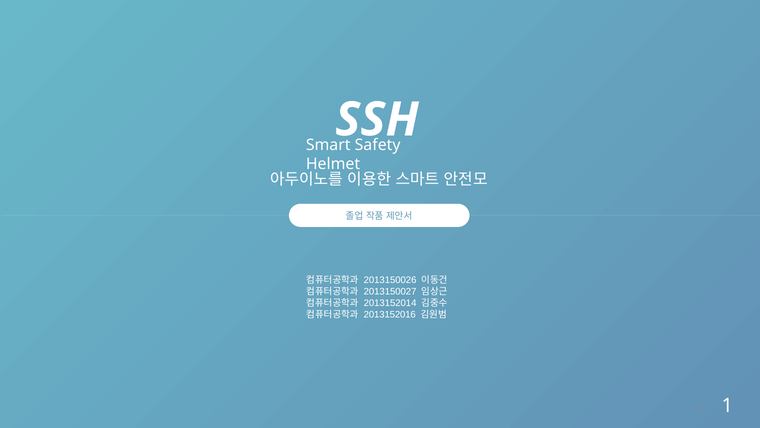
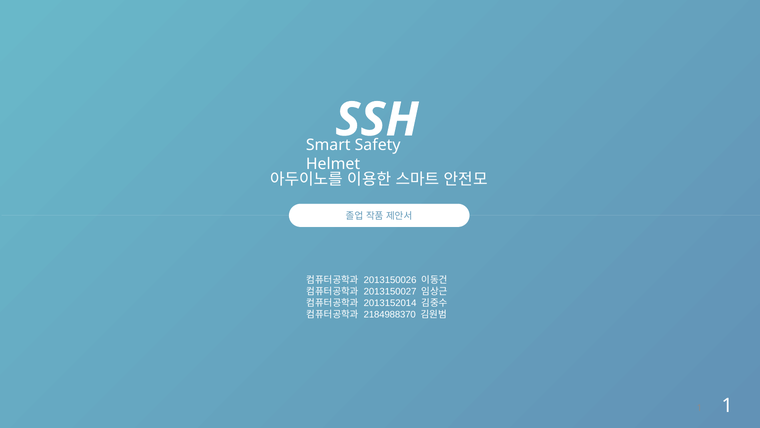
2013152016: 2013152016 -> 2184988370 (390, 314)
